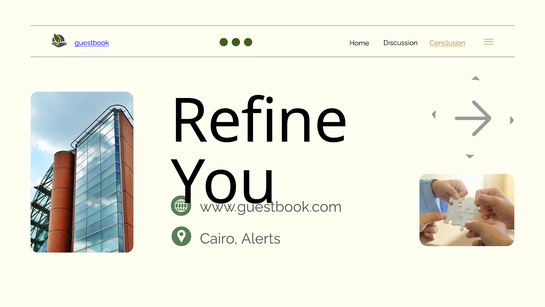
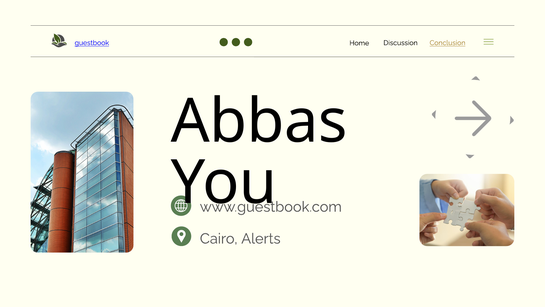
Refine: Refine -> Abbas (259, 122)
